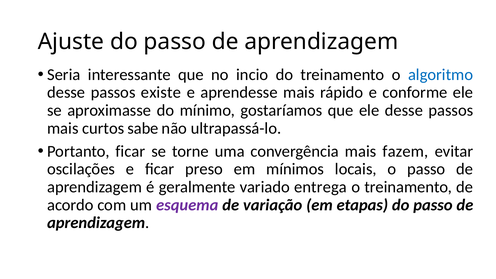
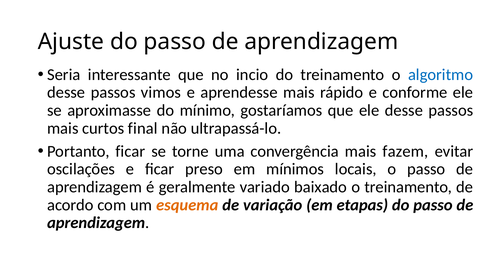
existe: existe -> vimos (161, 93)
sabe: sabe -> final (143, 128)
entrega: entrega -> baixado (321, 187)
esquema colour: purple -> orange (187, 205)
